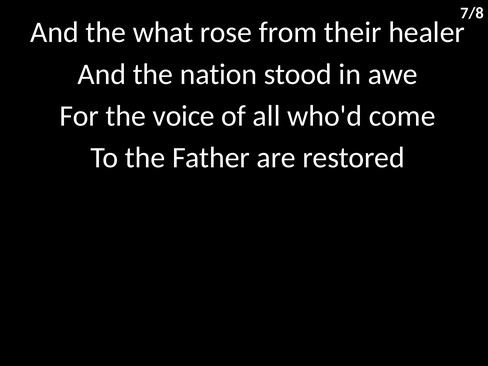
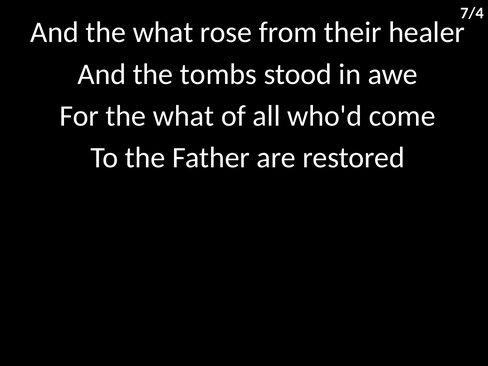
7/8: 7/8 -> 7/4 (472, 13)
nation: nation -> tombs (218, 74)
For the voice: voice -> what (183, 116)
